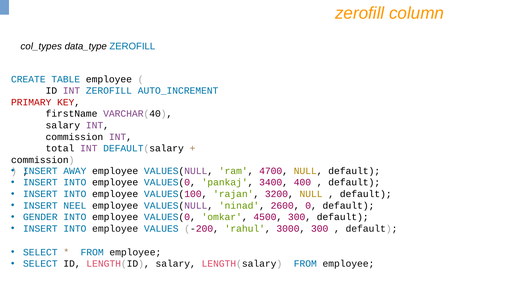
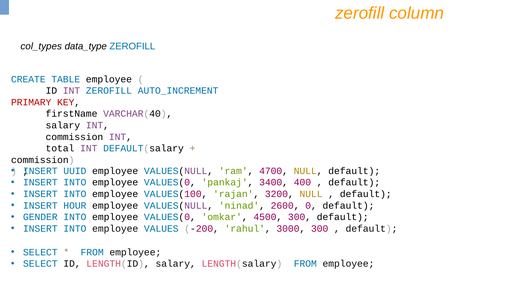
AWAY: AWAY -> UUID (75, 171)
NEEL: NEEL -> HOUR (75, 206)
